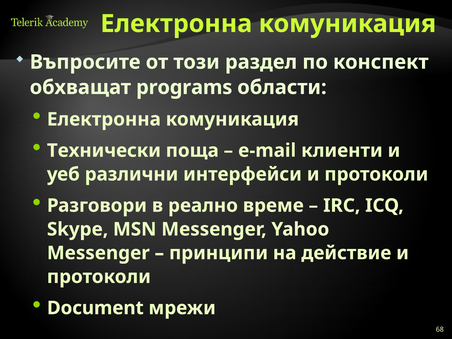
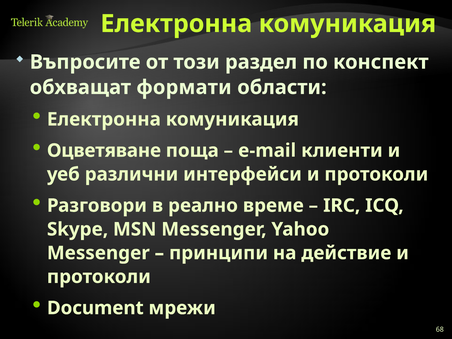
programs: programs -> формати (184, 87)
Технически: Технически -> Оцветяване (104, 151)
